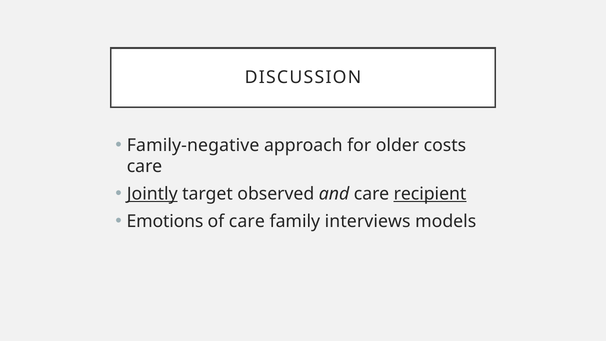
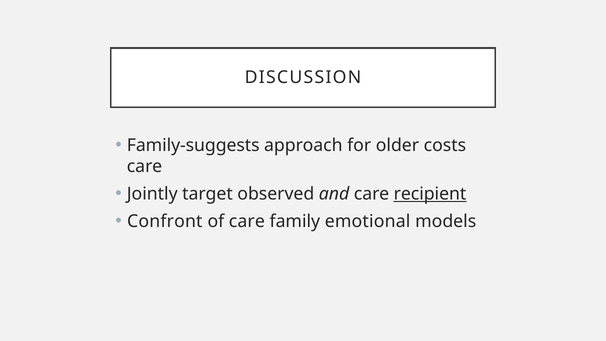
Family-negative: Family-negative -> Family-suggests (193, 145)
Jointly underline: present -> none (152, 194)
Emotions: Emotions -> Confront (165, 221)
interviews: interviews -> emotional (368, 221)
